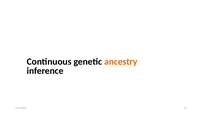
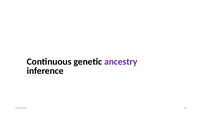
ancestry colour: orange -> purple (121, 62)
